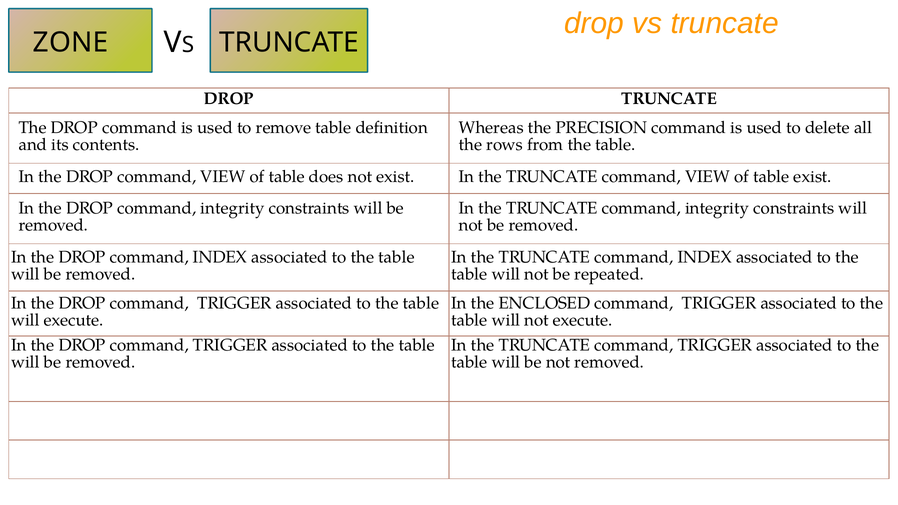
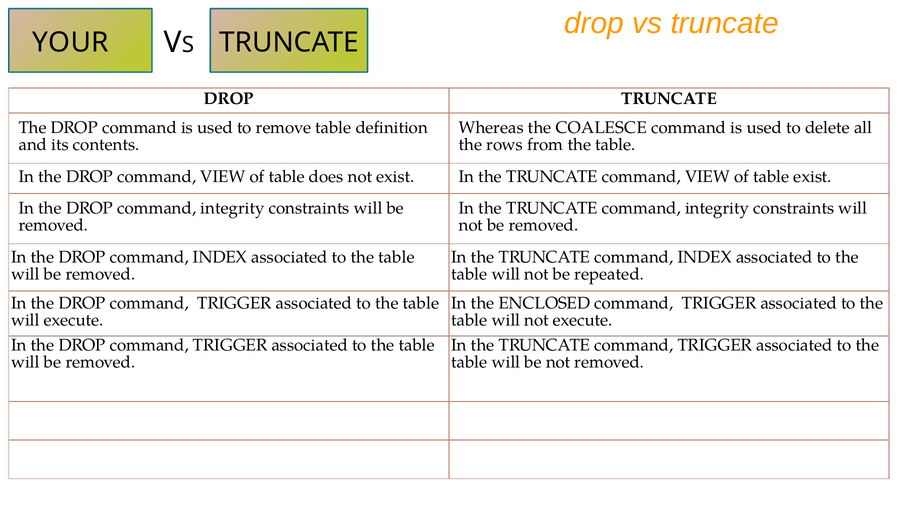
ZONE: ZONE -> YOUR (71, 43)
PRECISION: PRECISION -> COALESCE (601, 128)
